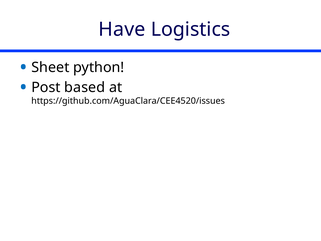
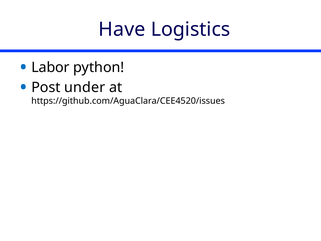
Sheet: Sheet -> Labor (50, 67)
based: based -> under (85, 87)
